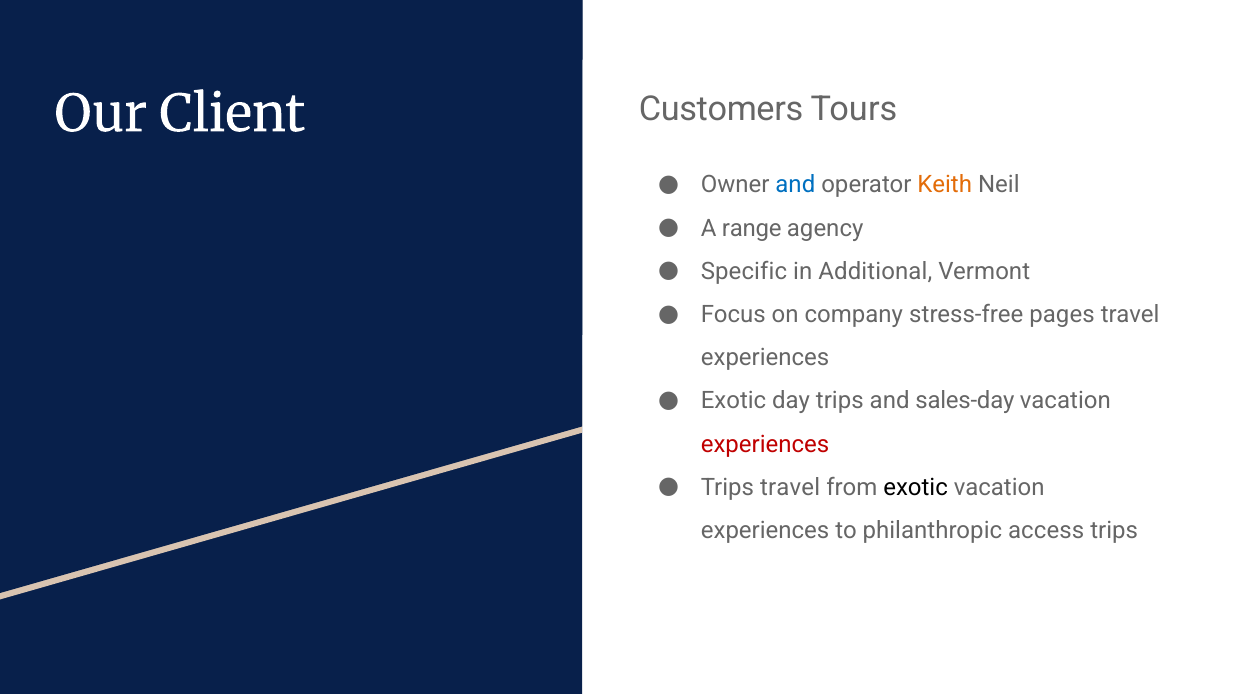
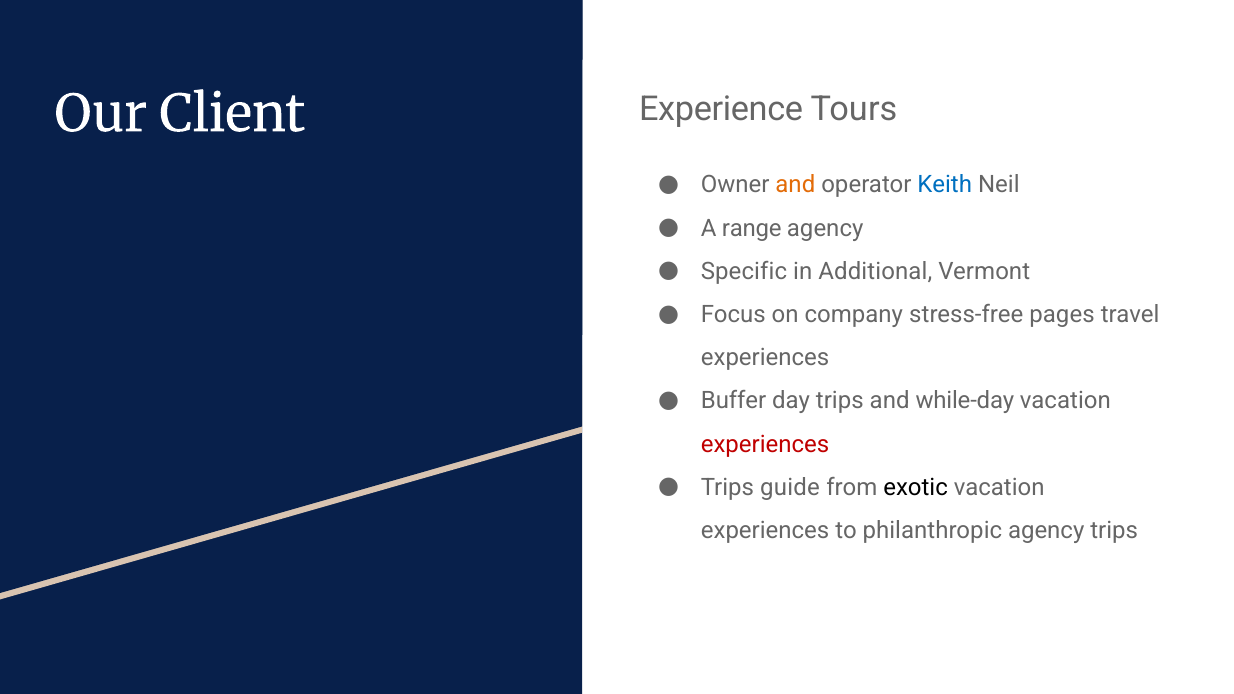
Customers: Customers -> Experience (721, 109)
and colour: blue -> orange (795, 185)
Keith colour: orange -> blue (945, 185)
Exotic: Exotic -> Buffer (734, 401)
sales-day: sales-day -> while-day (965, 401)
Trips travel: travel -> guide (790, 487)
philanthropic access: access -> agency (1046, 531)
